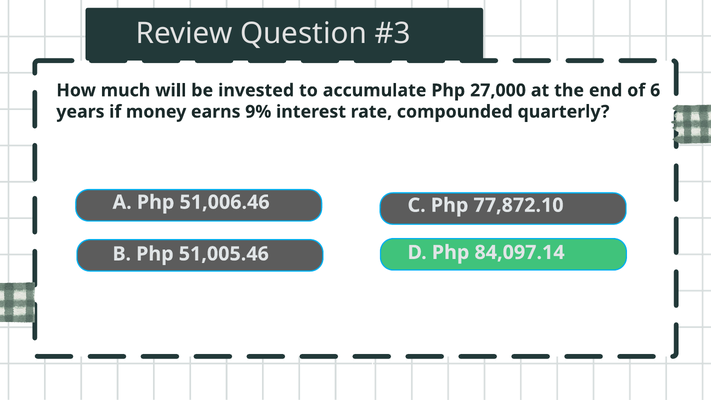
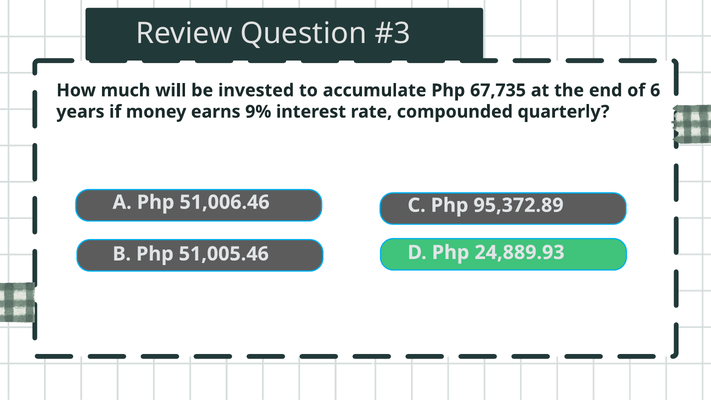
27,000: 27,000 -> 67,735 (498, 90)
77,872.10: 77,872.10 -> 95,372.89 (519, 205)
84,097.14: 84,097.14 -> 24,889.93 (520, 252)
